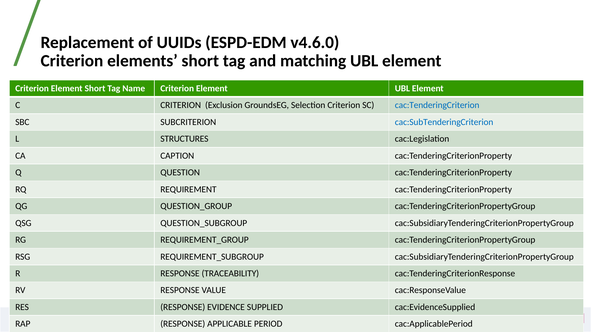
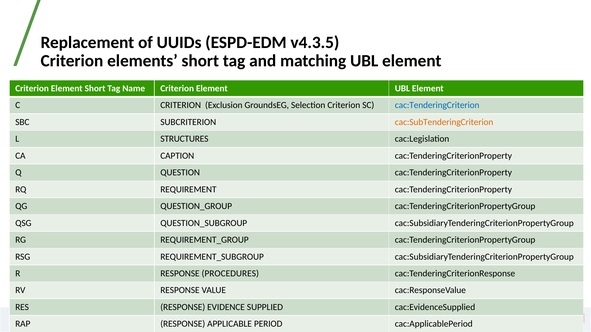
v4.6.0: v4.6.0 -> v4.3.5 (315, 42)
cac:SubTenderingCriterion colour: blue -> orange (444, 122)
TRACEABILITY: TRACEABILITY -> PROCEDURES (230, 274)
